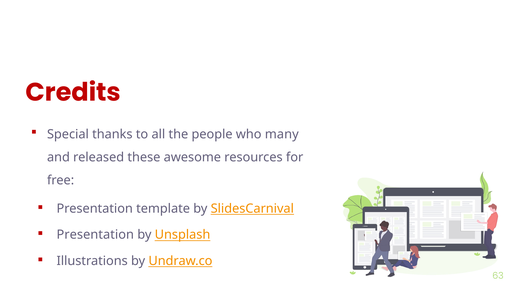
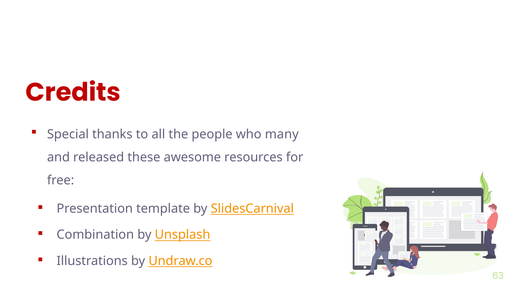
Presentation: Presentation -> Combination (95, 235)
